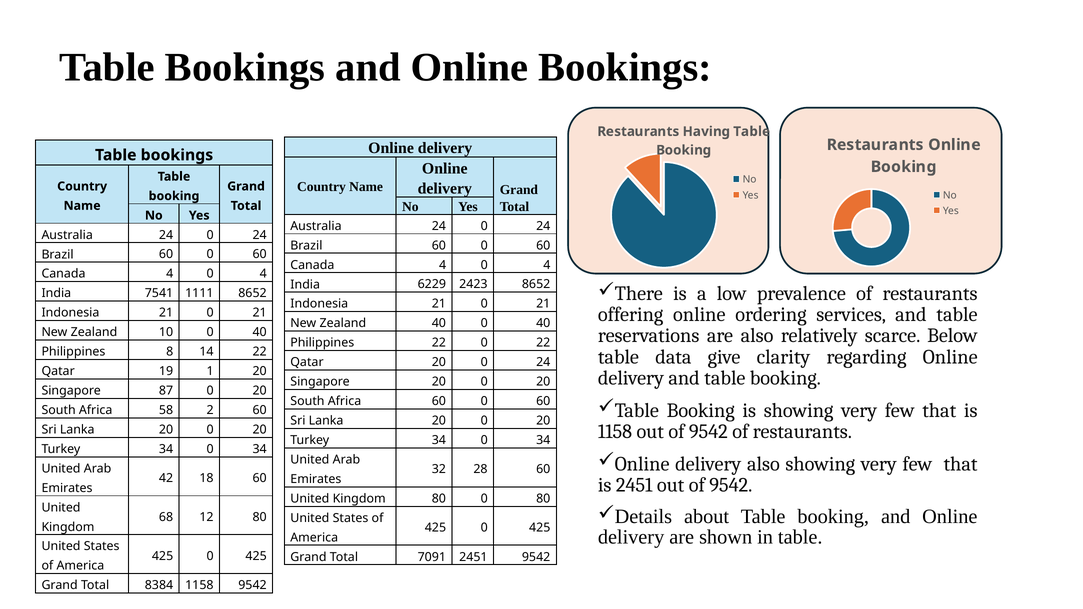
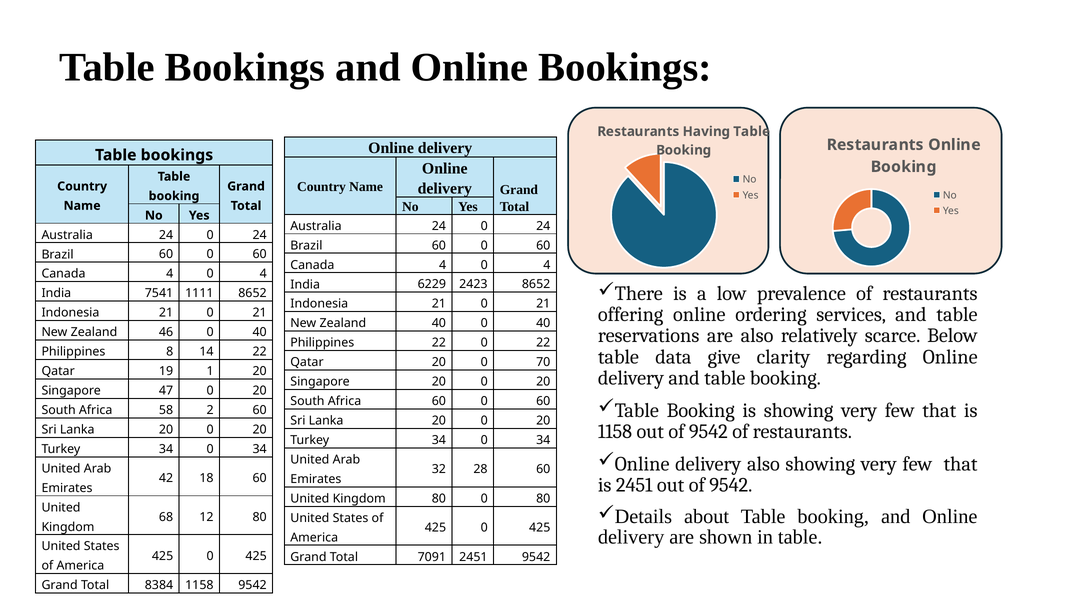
10: 10 -> 46 (166, 332)
20 0 24: 24 -> 70 (543, 362)
87: 87 -> 47 (166, 391)
